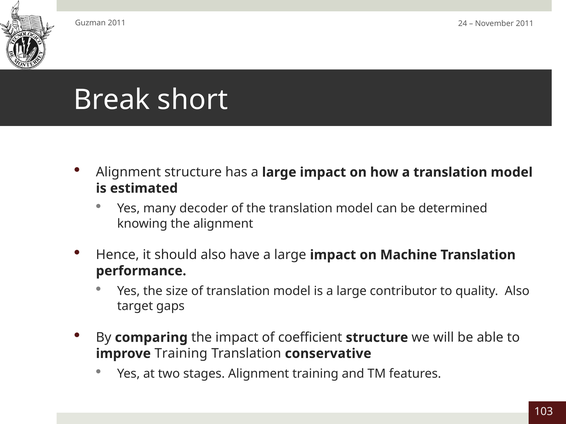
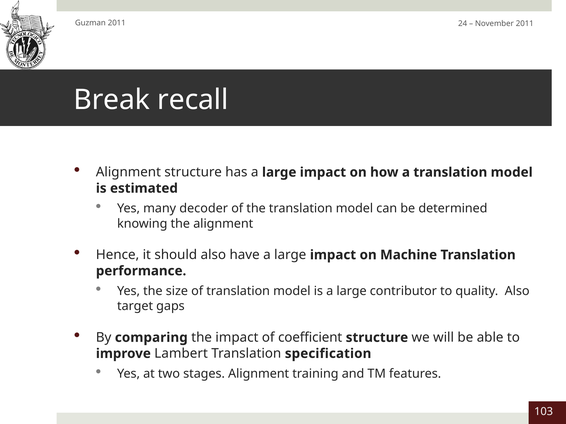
short: short -> recall (193, 100)
improve Training: Training -> Lambert (181, 354)
conservative: conservative -> specification (328, 354)
